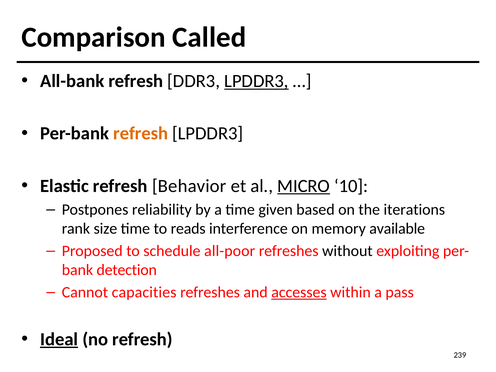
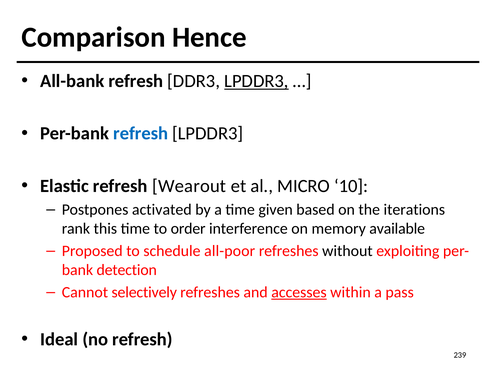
Called: Called -> Hence (209, 37)
refresh colour: orange -> blue (141, 134)
Behavior: Behavior -> Wearout (189, 186)
MICRO underline: present -> none (304, 186)
reliability: reliability -> activated (162, 210)
size: size -> this (105, 229)
reads: reads -> order (188, 229)
capacities: capacities -> selectively (144, 292)
Ideal underline: present -> none (59, 339)
